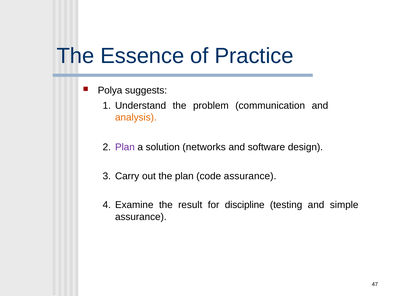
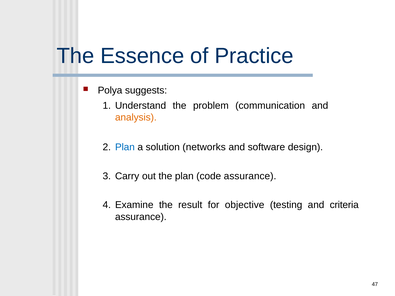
Plan colour: purple -> blue (125, 147)
discipline: discipline -> objective (245, 205)
simple: simple -> criteria (344, 205)
